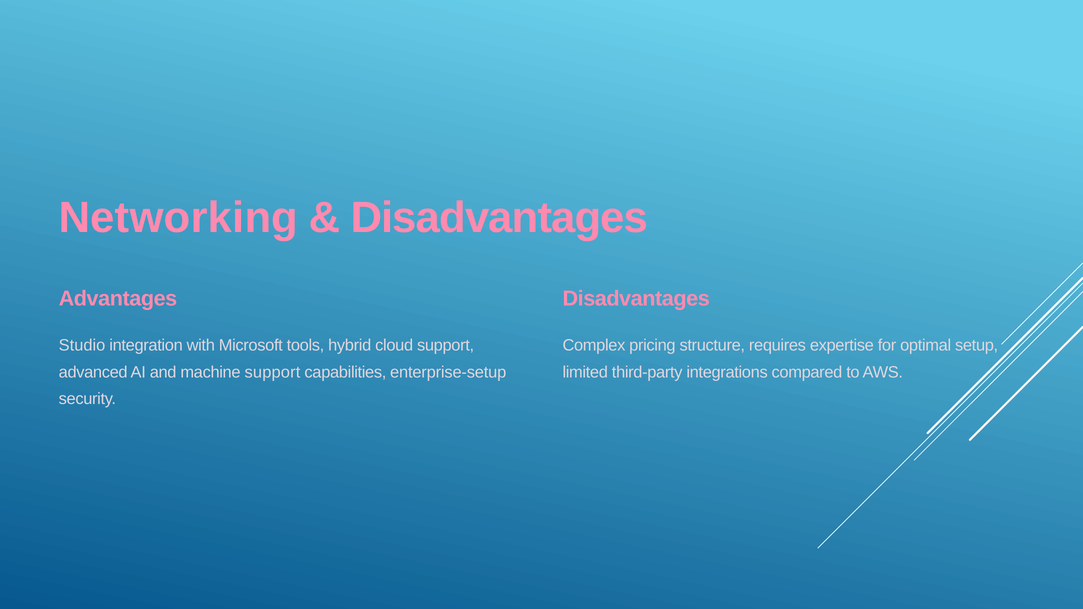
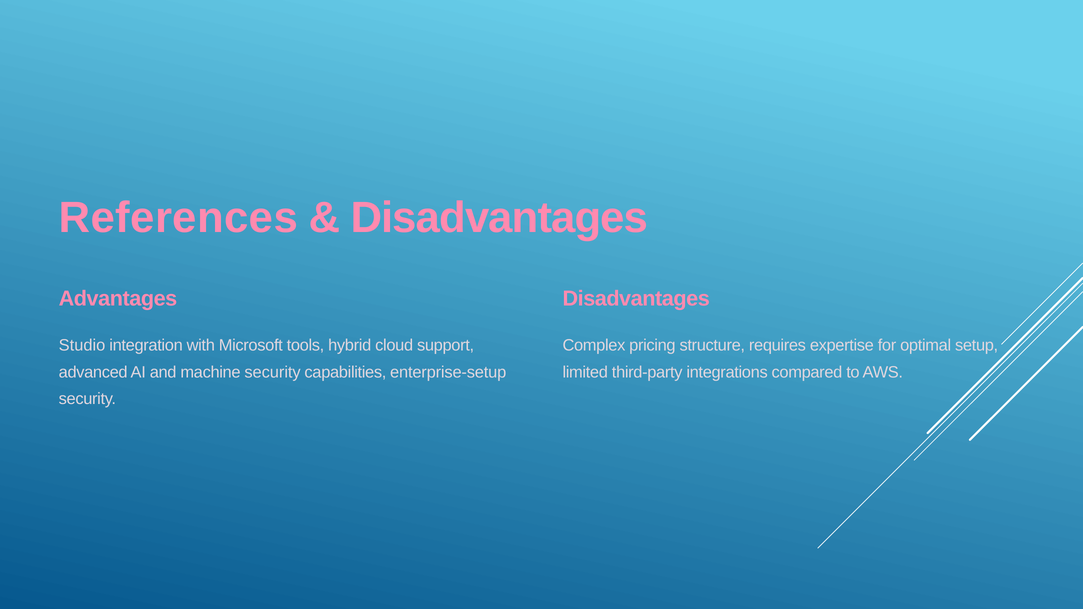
Networking: Networking -> References (178, 218)
machine support: support -> security (273, 372)
